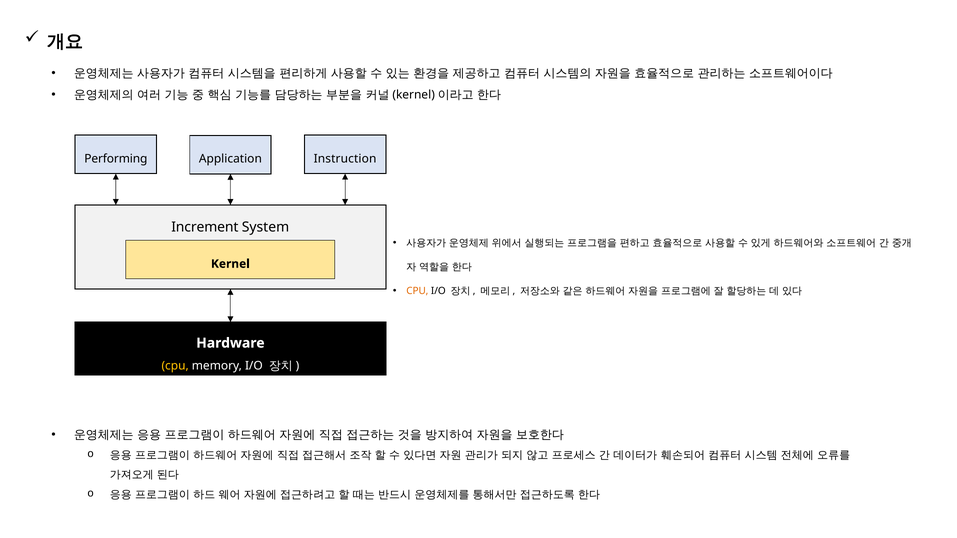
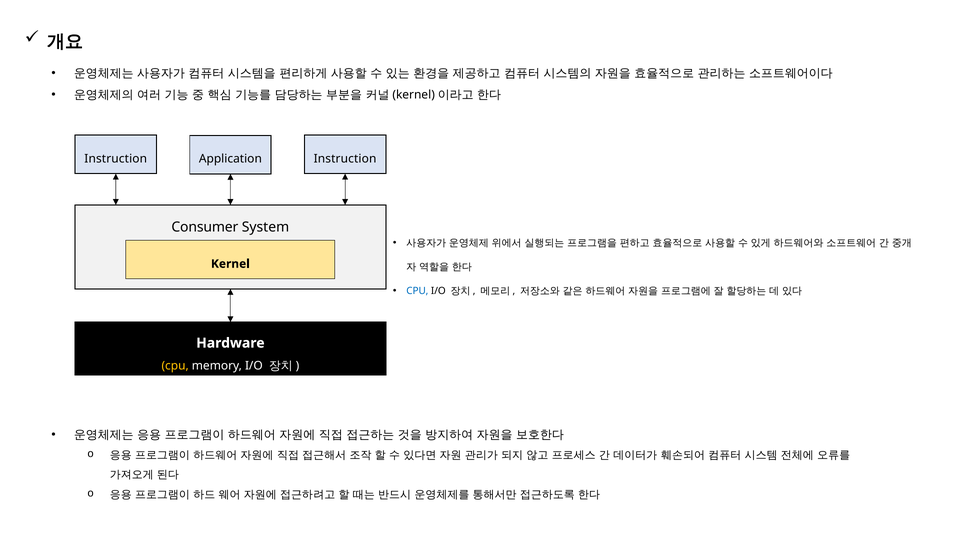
Performing: Performing -> Instruction (116, 159)
Increment: Increment -> Consumer (205, 227)
CPU colour: orange -> blue (417, 291)
